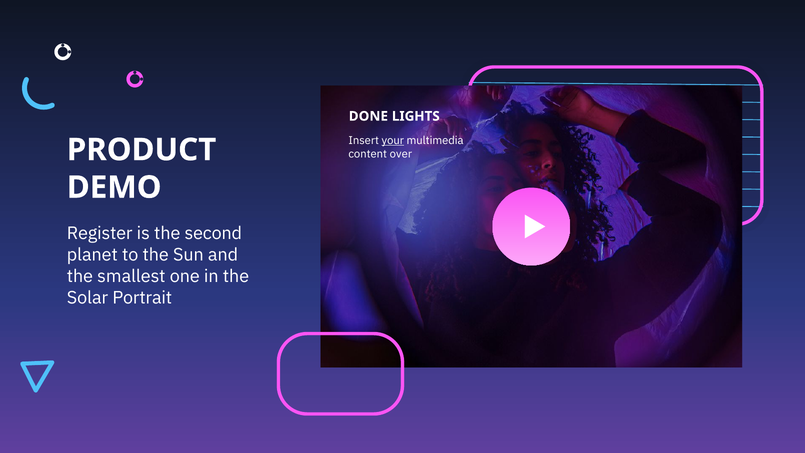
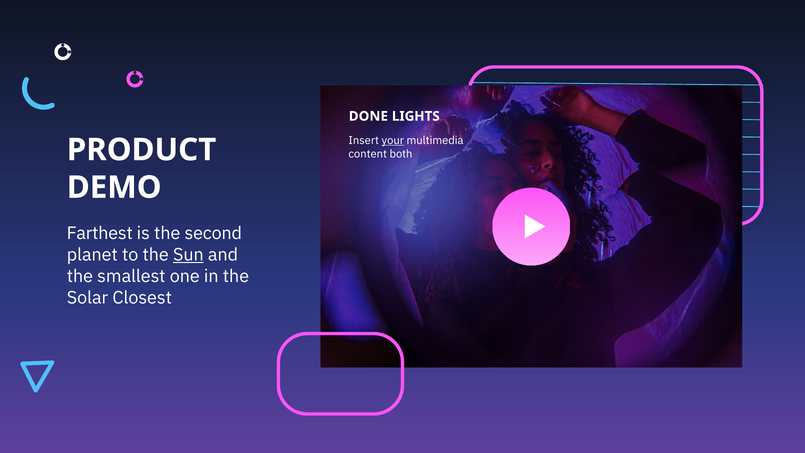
over: over -> both (401, 154)
Register: Register -> Farthest (100, 233)
Sun underline: none -> present (188, 255)
Portrait: Portrait -> Closest (142, 298)
